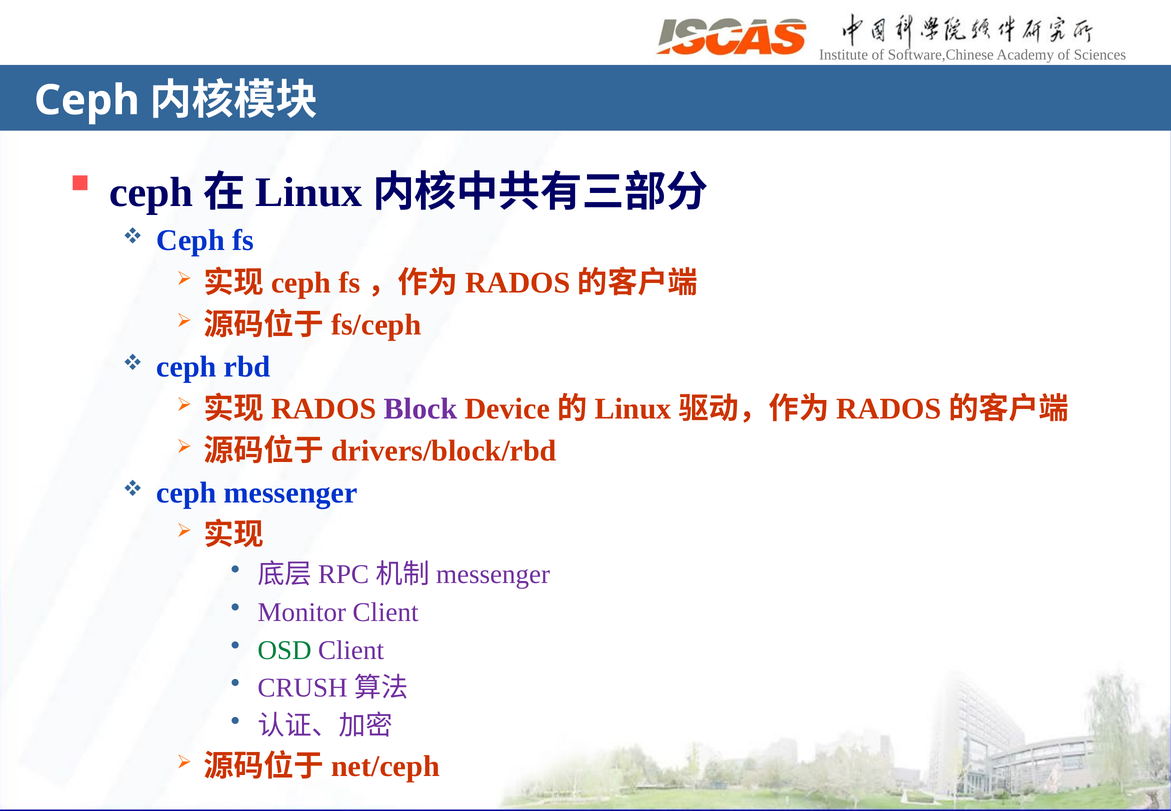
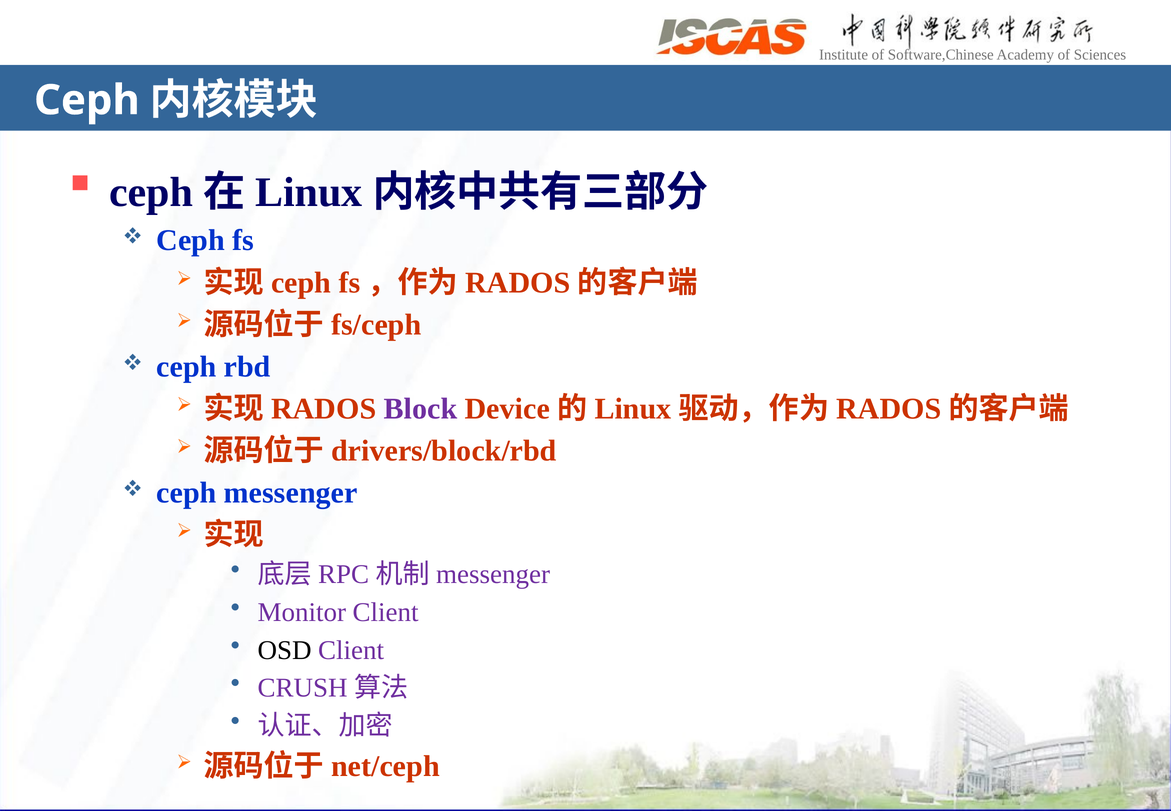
OSD colour: green -> black (285, 650)
